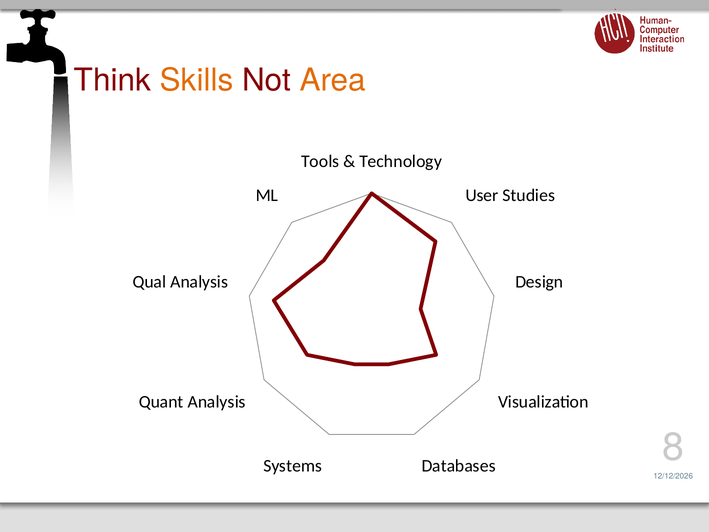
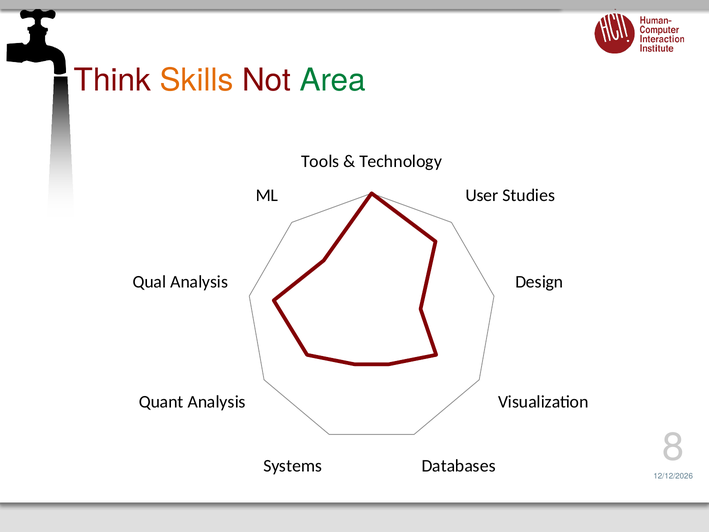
Area colour: orange -> green (333, 81)
